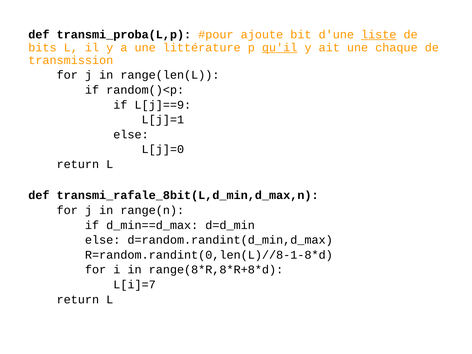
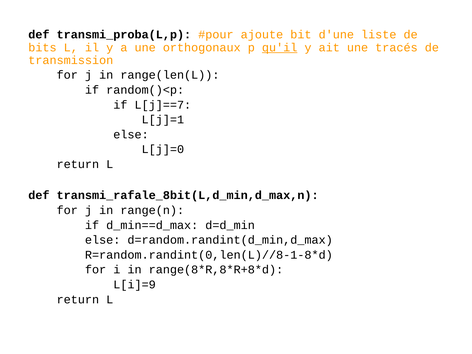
liste underline: present -> none (379, 35)
littérature: littérature -> orthogonaux (202, 47)
chaque: chaque -> tracés (396, 47)
L[j]==9: L[j]==9 -> L[j]==7 (163, 105)
L[i]=7: L[i]=7 -> L[i]=9 (135, 285)
